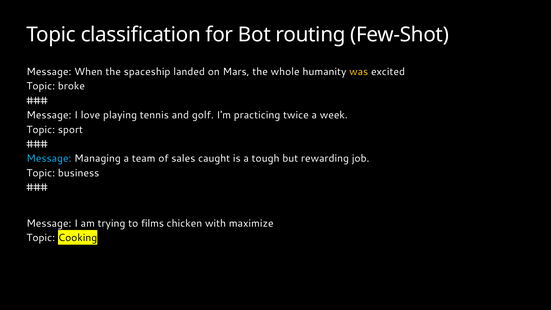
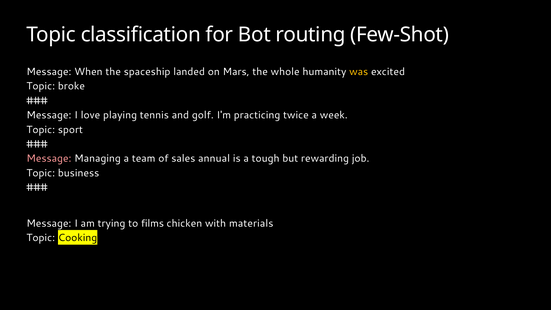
Message colour: light blue -> pink (49, 159)
caught: caught -> annual (214, 159)
maximize: maximize -> materials (251, 223)
